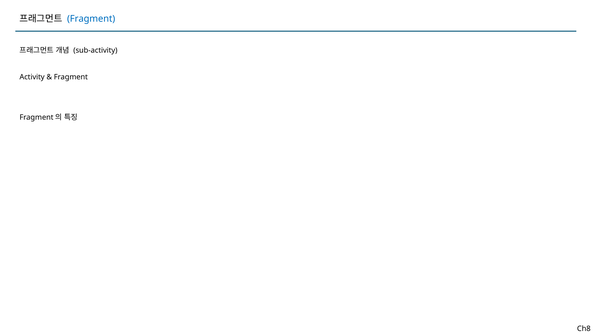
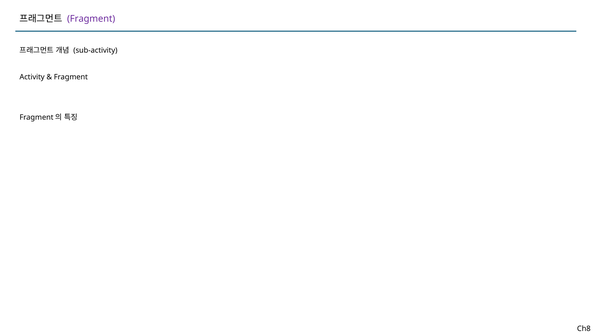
Fragment colour: blue -> purple (91, 19)
